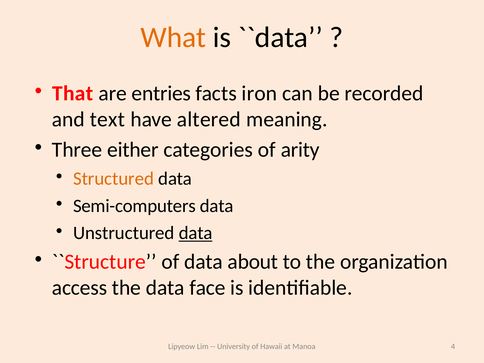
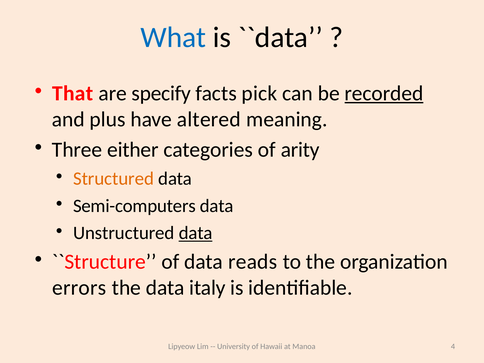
What colour: orange -> blue (173, 38)
entries: entries -> specify (161, 93)
iron: iron -> pick (259, 93)
recorded underline: none -> present (384, 93)
text: text -> plus (108, 119)
about: about -> reads (253, 262)
access: access -> errors (79, 288)
face: face -> italy (207, 288)
